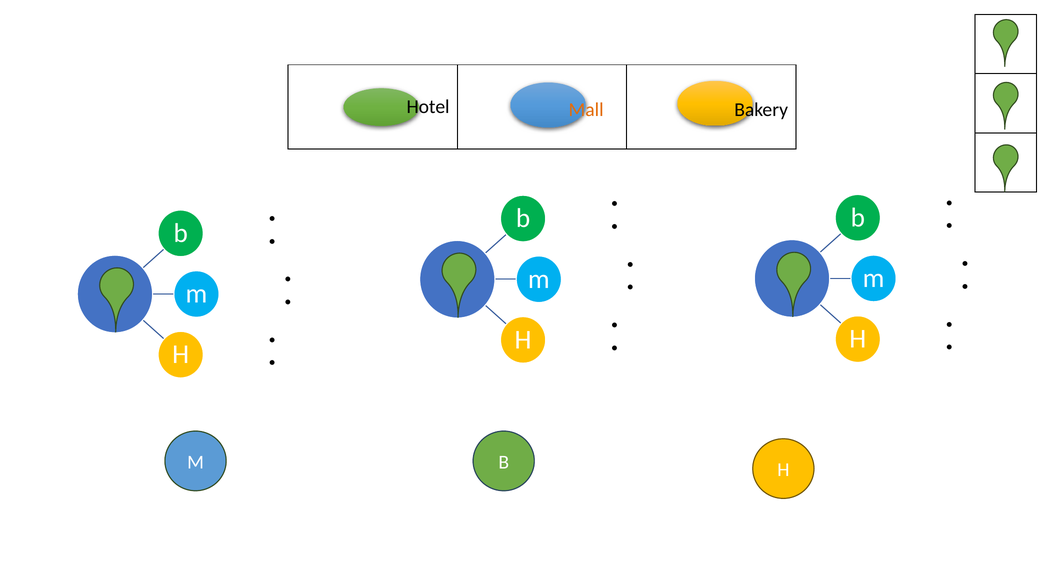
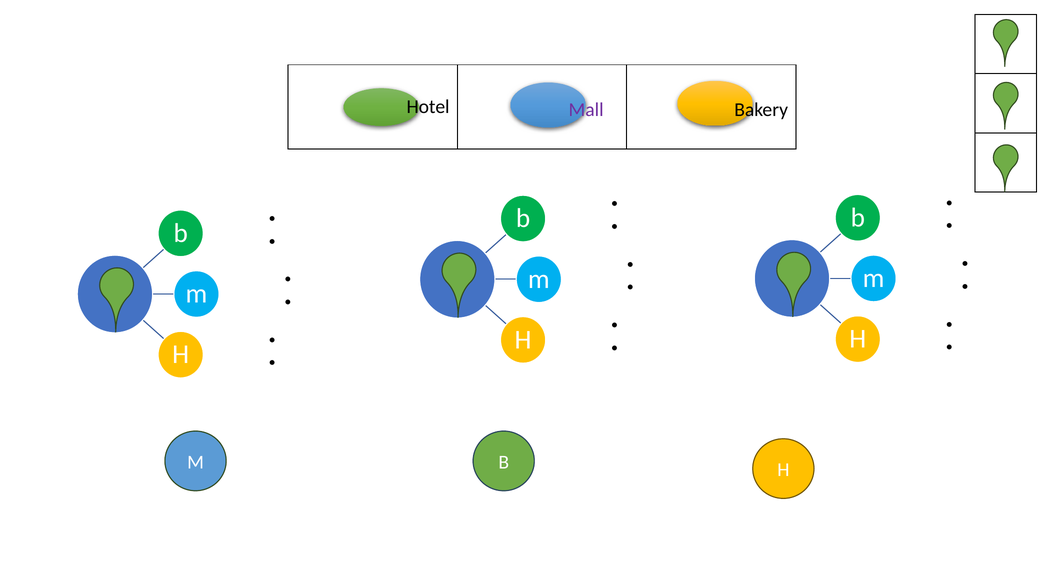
Mall colour: orange -> purple (586, 110)
